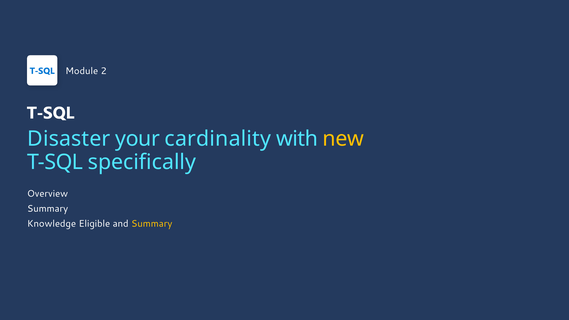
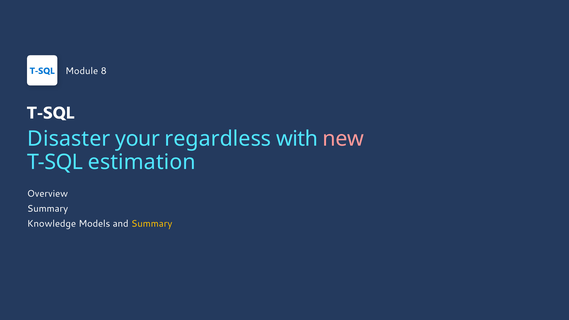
2: 2 -> 8 (104, 71)
cardinality: cardinality -> regardless (218, 139)
new colour: yellow -> pink (343, 139)
specifically: specifically -> estimation (142, 162)
Eligible: Eligible -> Models (94, 224)
